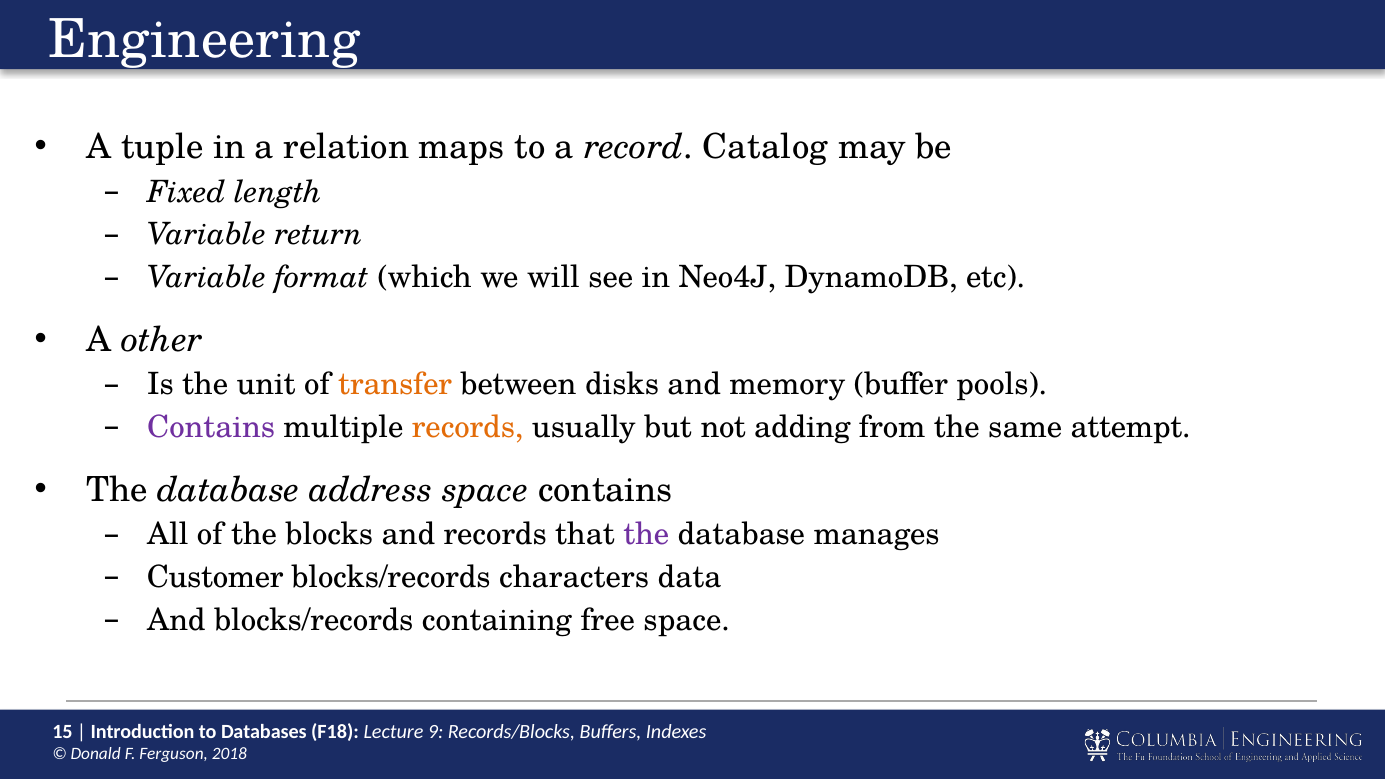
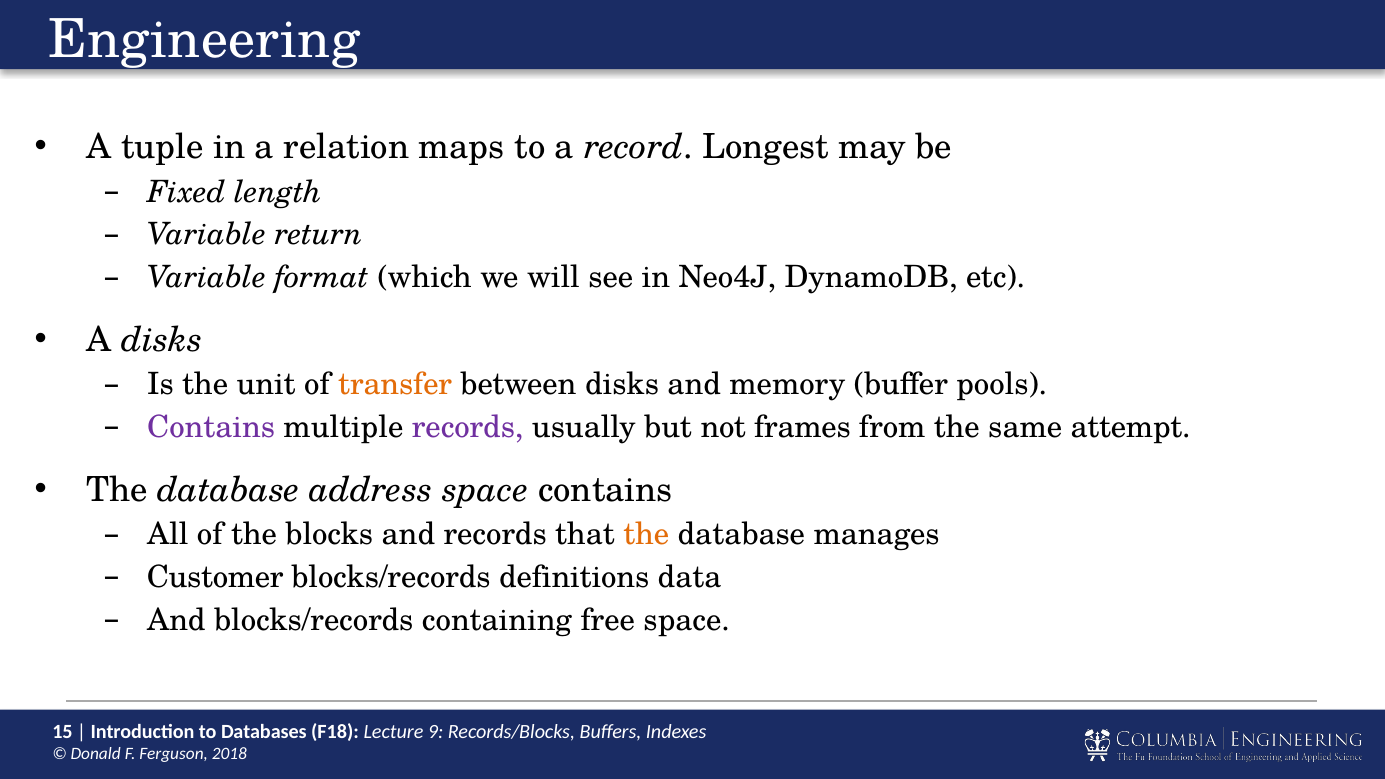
Catalog: Catalog -> Longest (766, 147)
A other: other -> disks (162, 340)
records colour: orange -> purple (468, 427)
adding: adding -> frames (803, 427)
the colour: purple -> orange (646, 535)
characters: characters -> definitions (574, 577)
